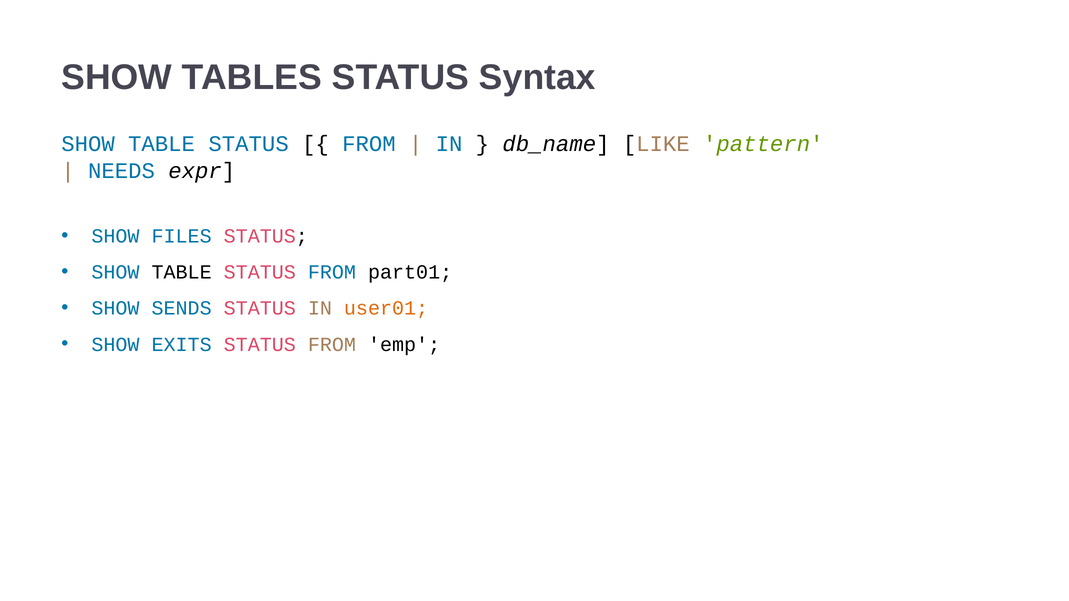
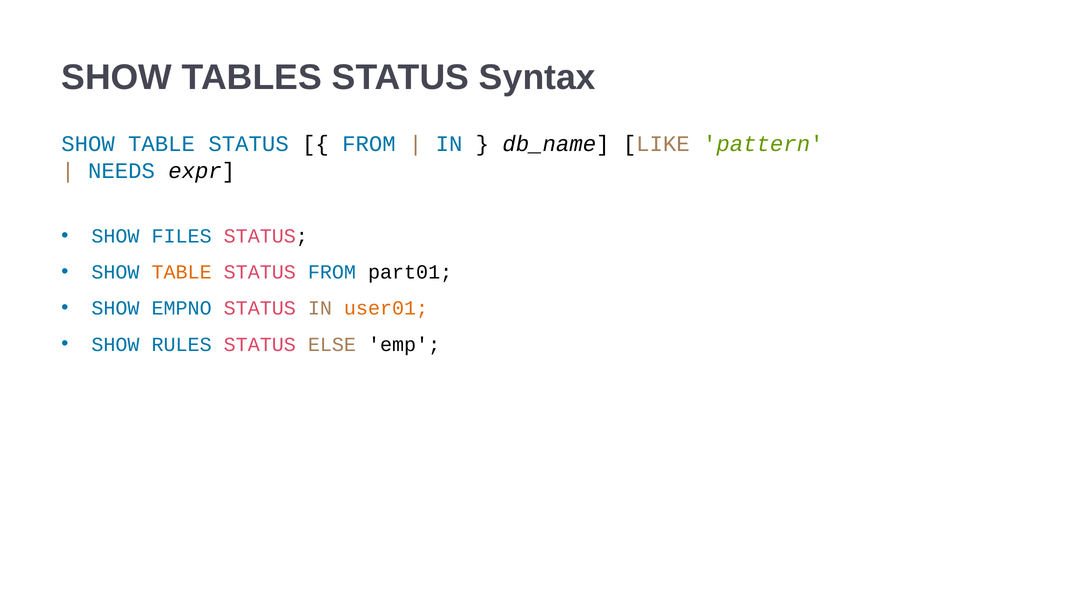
TABLE colour: black -> orange (182, 272)
SENDS: SENDS -> EMPNO (182, 308)
EXITS: EXITS -> RULES (182, 345)
FROM: FROM -> ELSE (332, 345)
